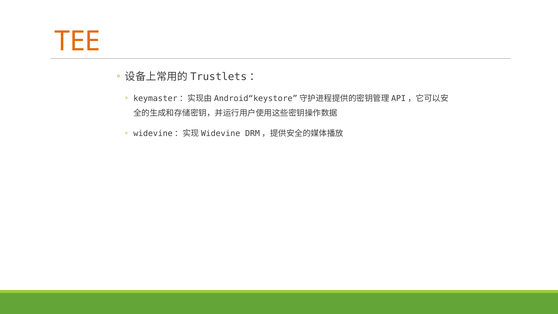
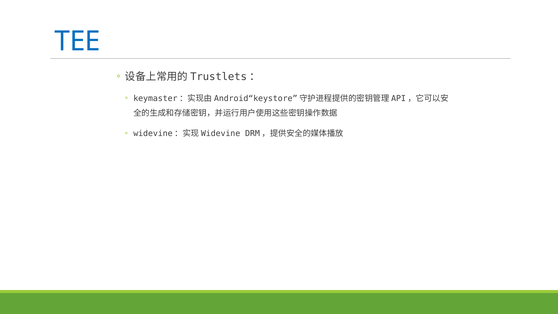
TEE colour: orange -> blue (77, 41)
